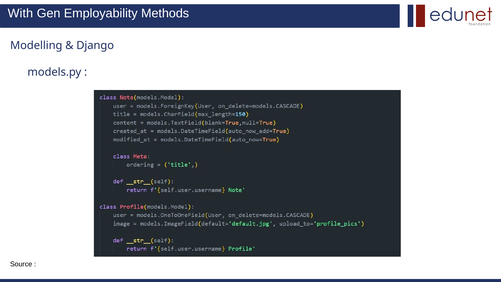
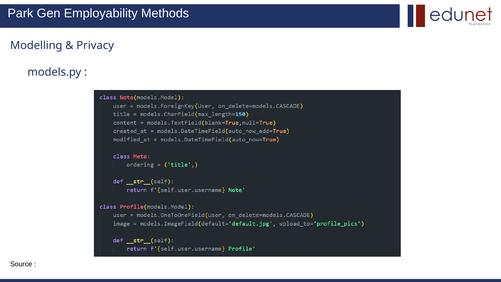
With: With -> Park (20, 13)
Django: Django -> Privacy (95, 46)
